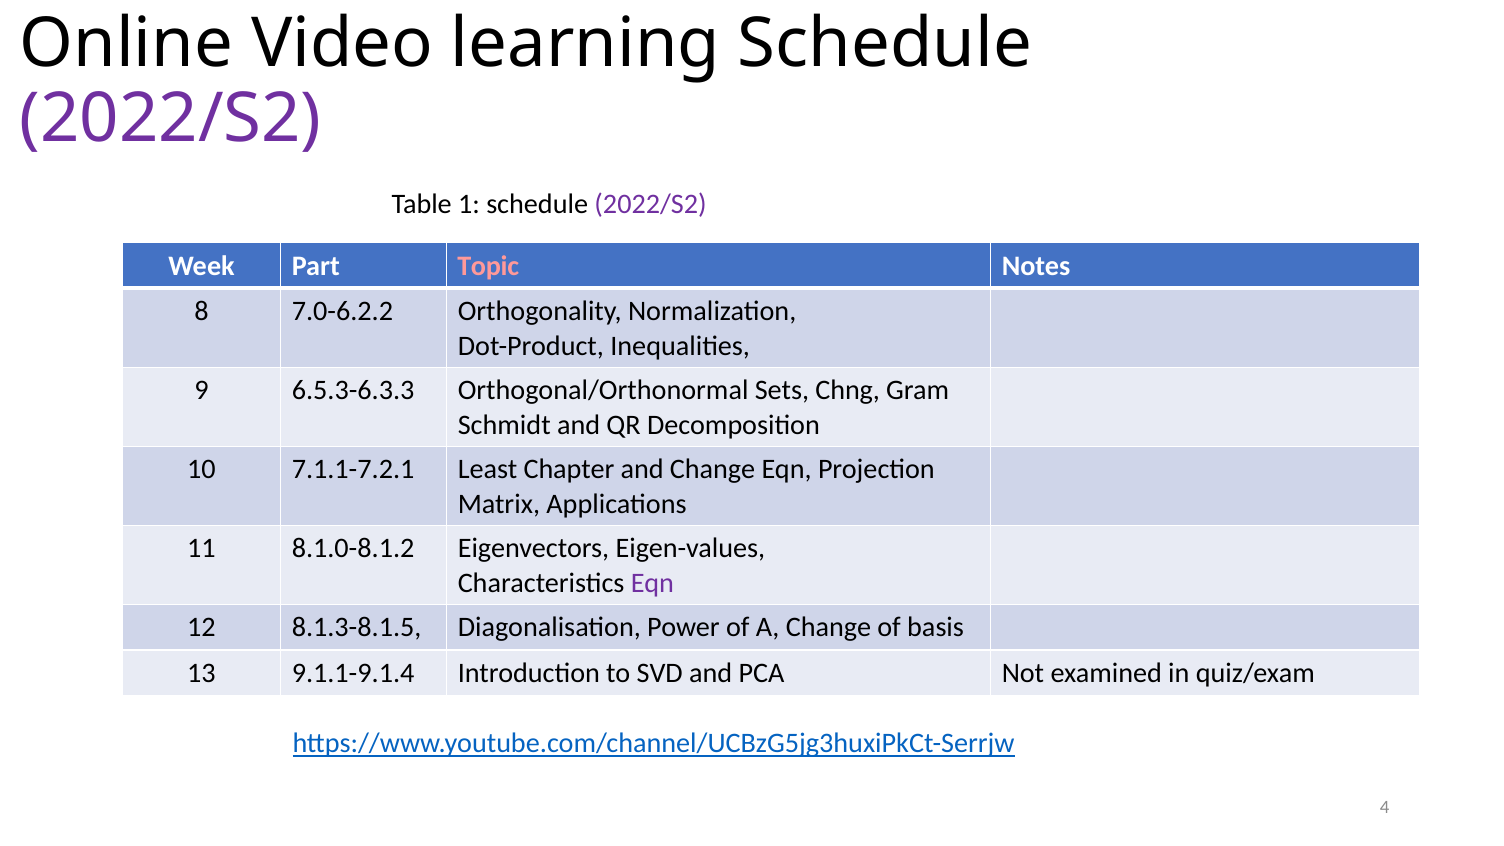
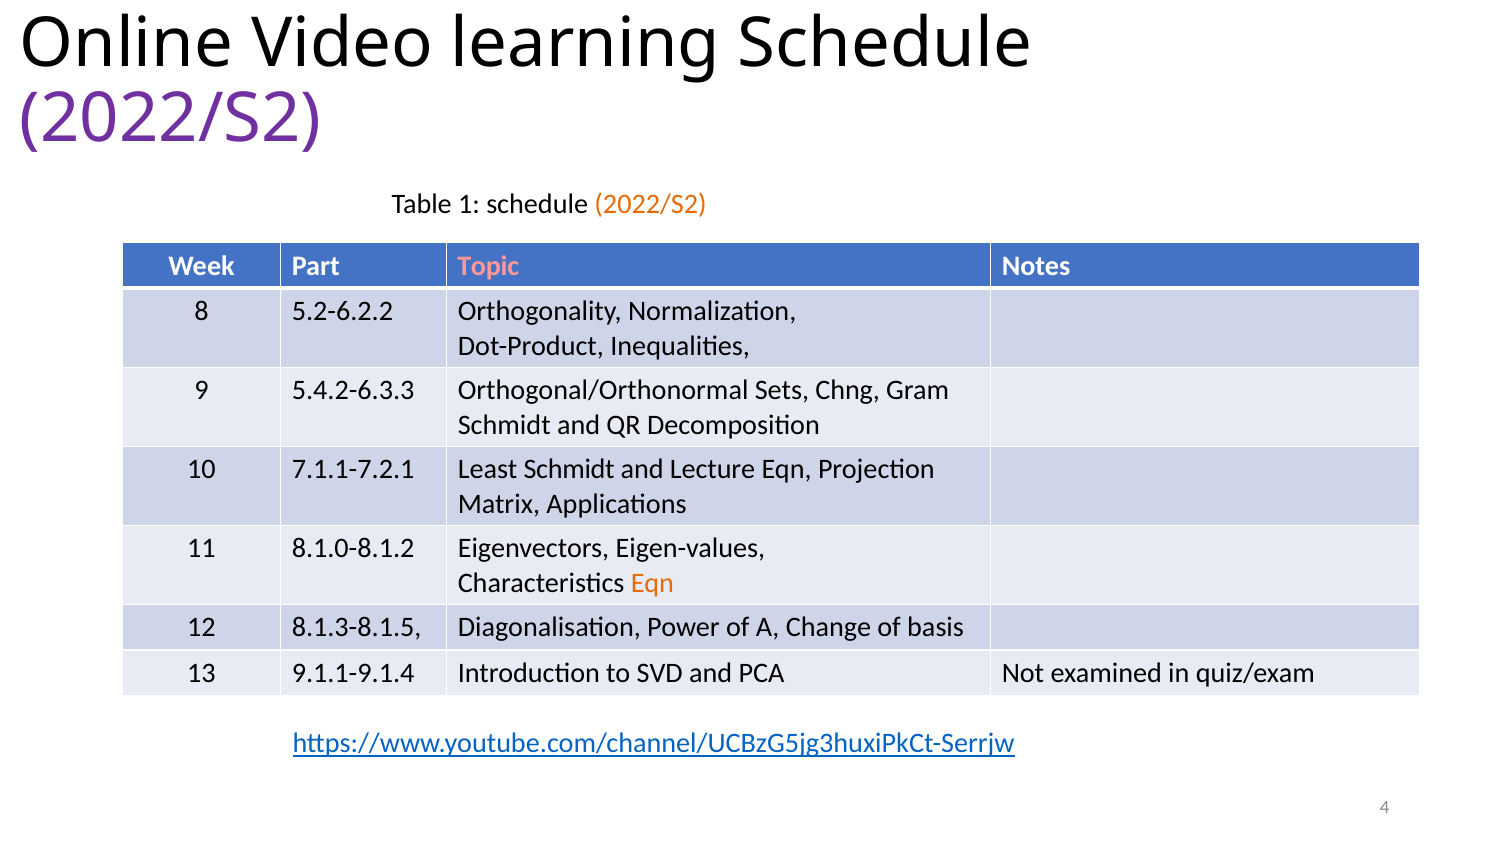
2022/S2 colour: purple -> orange (651, 205)
7.0-6.2.2: 7.0-6.2.2 -> 5.2-6.2.2 (342, 311)
6.5.3-6.3.3: 6.5.3-6.3.3 -> 5.4.2-6.3.3 (353, 390)
Least Chapter: Chapter -> Schmidt (569, 469)
and Change: Change -> Lecture (713, 469)
Eqn colour: purple -> orange (652, 583)
